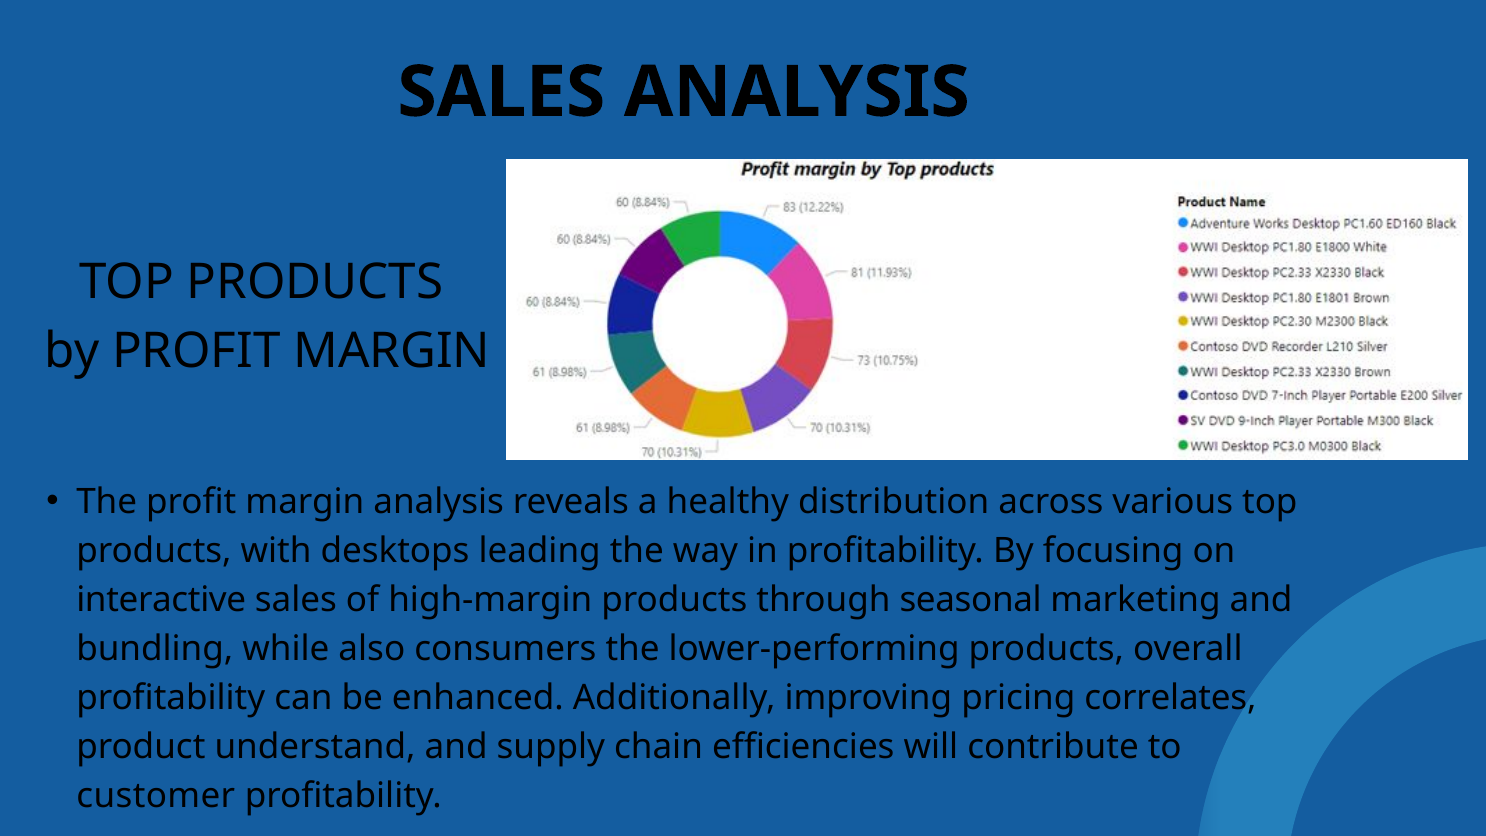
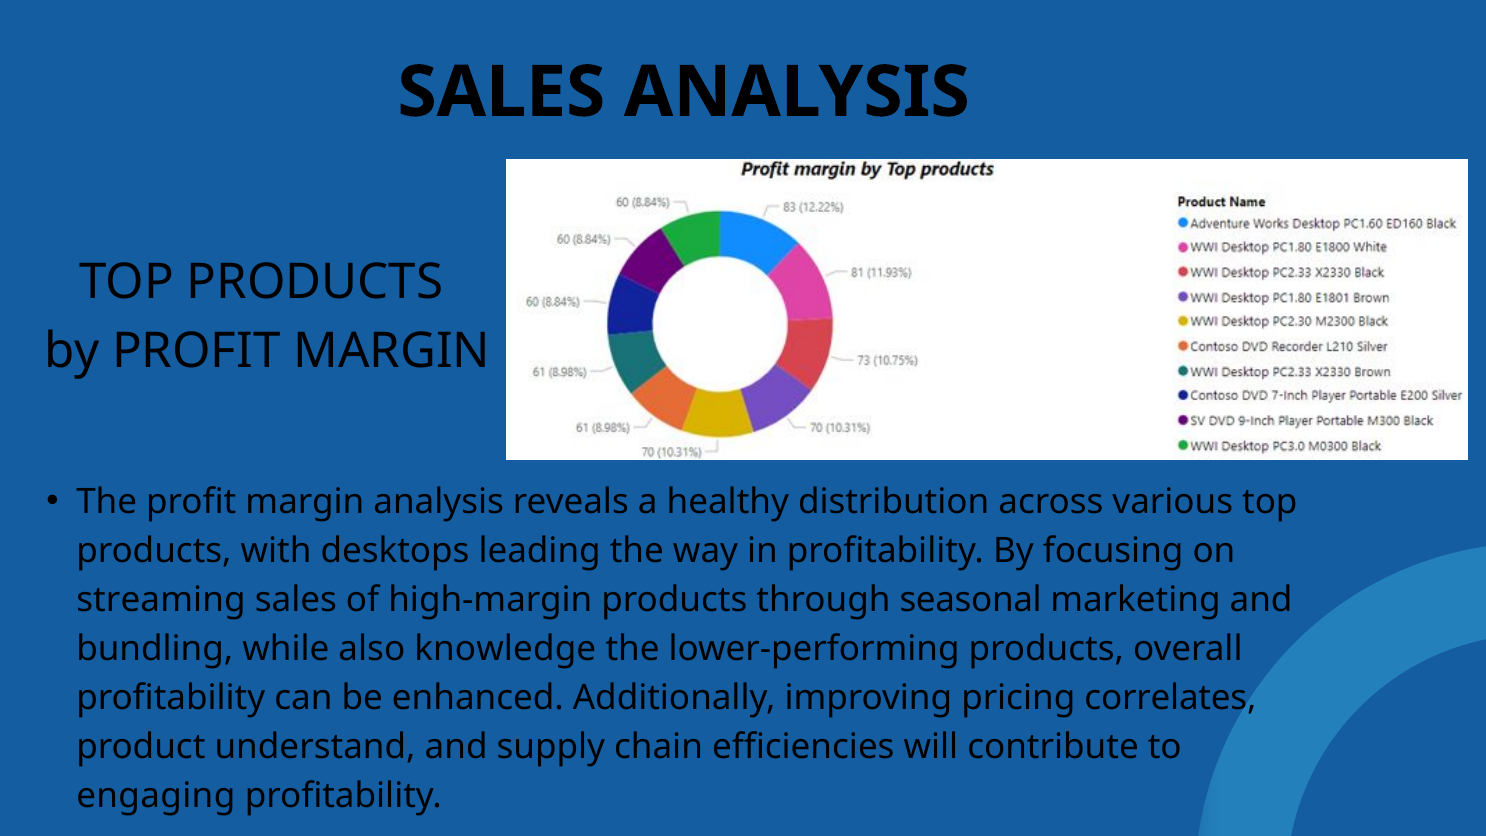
interactive: interactive -> streaming (161, 600)
consumers: consumers -> knowledge (505, 649)
customer: customer -> engaging (156, 796)
